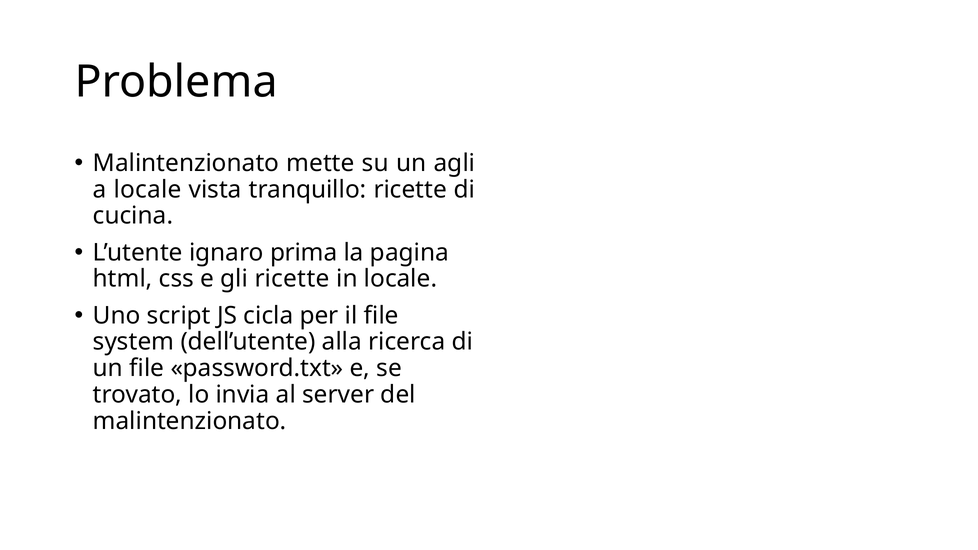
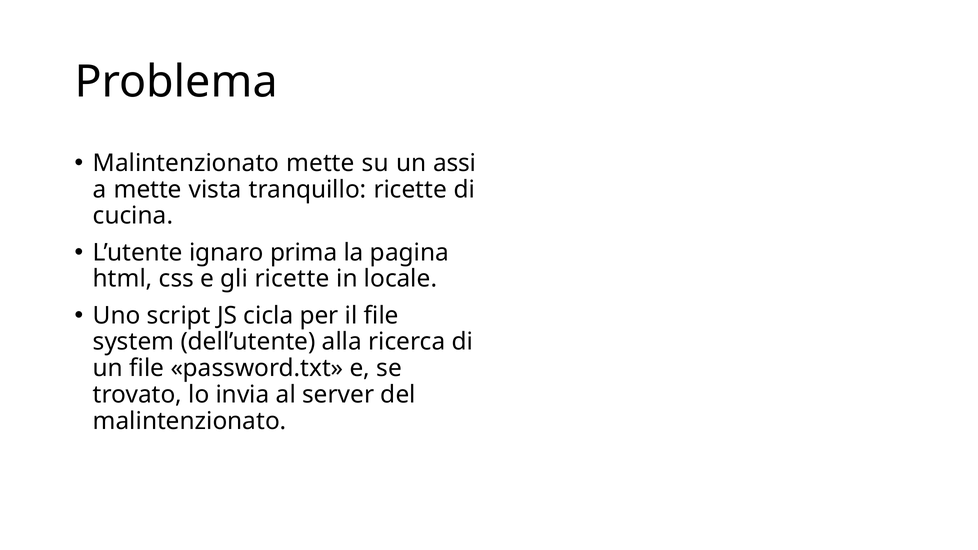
agli: agli -> assi (455, 163)
a locale: locale -> mette (148, 190)
